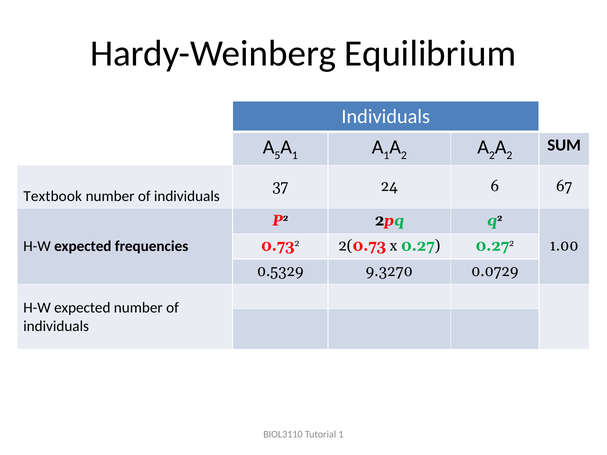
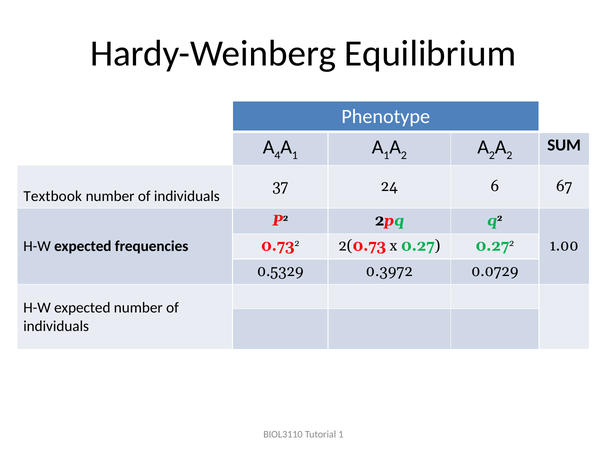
Individuals: Individuals -> Phenotype (386, 117)
5: 5 -> 4 (277, 155)
9.3270: 9.3270 -> 0.3972 (389, 271)
